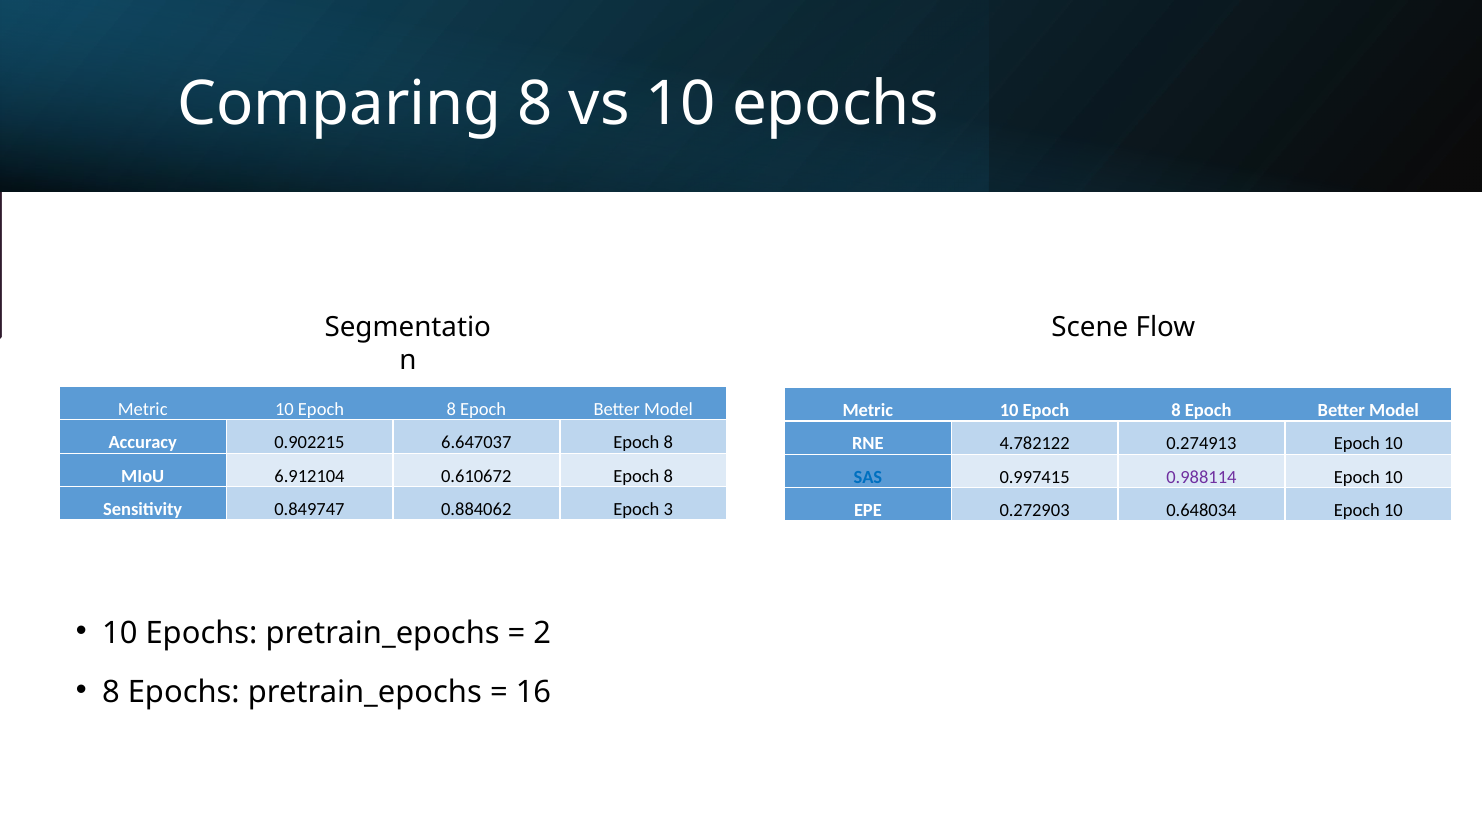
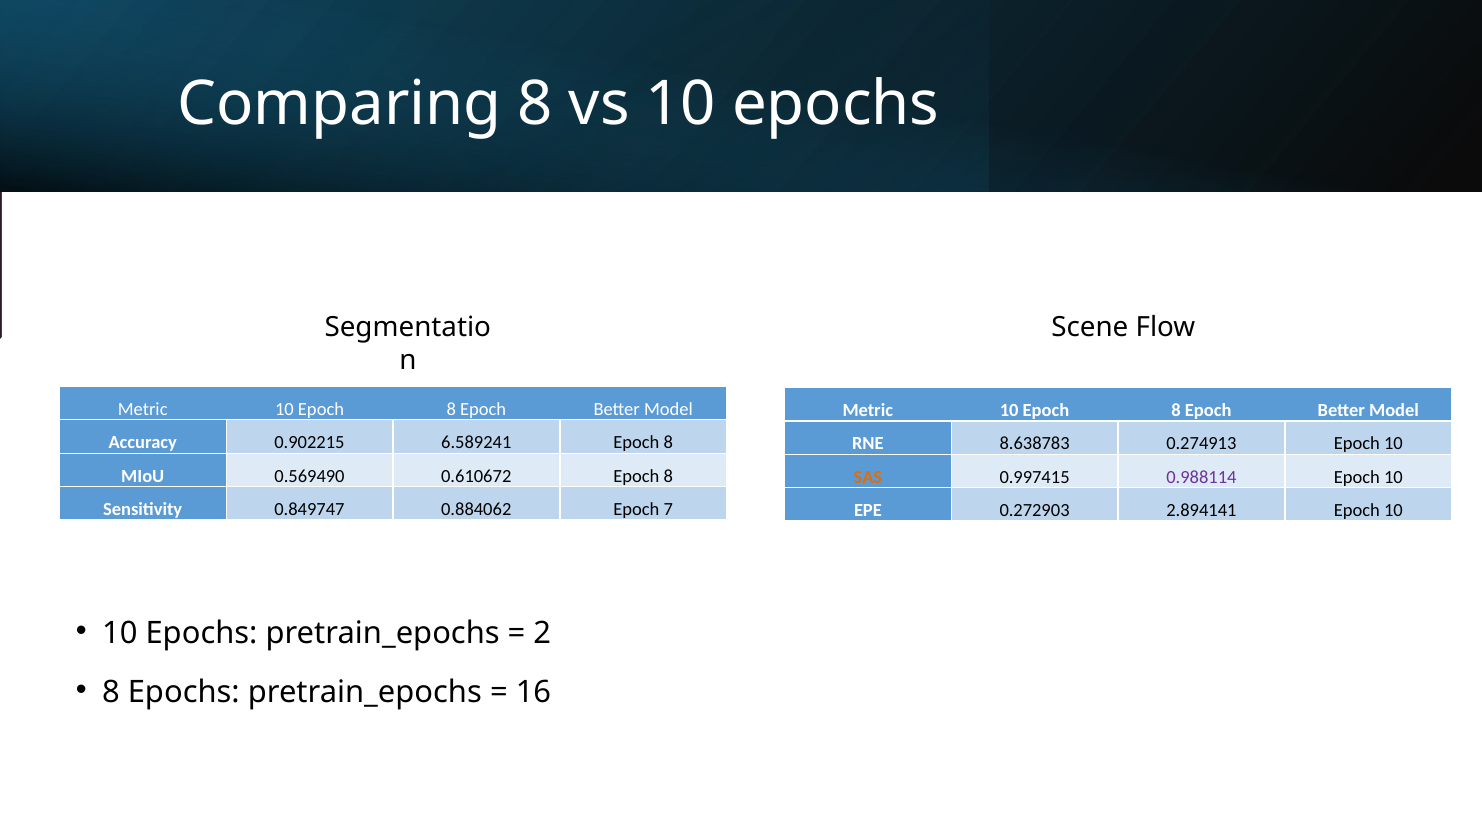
6.647037: 6.647037 -> 6.589241 (476, 442)
4.782122: 4.782122 -> 8.638783 (1035, 443)
6.912104: 6.912104 -> 0.569490 (310, 476)
SAS colour: blue -> orange (868, 477)
3: 3 -> 7 (668, 509)
0.648034: 0.648034 -> 2.894141 (1201, 510)
